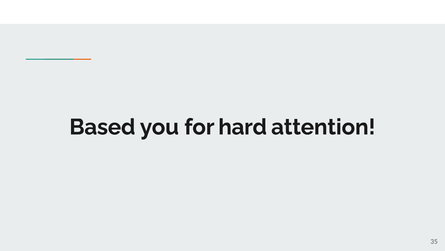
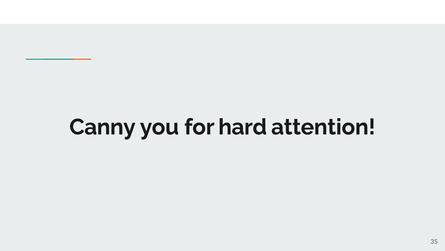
Based: Based -> Canny (102, 127)
